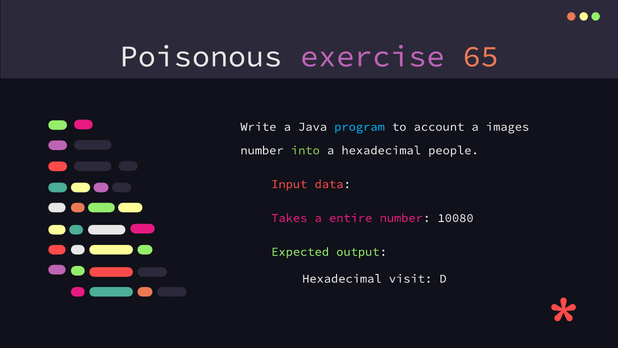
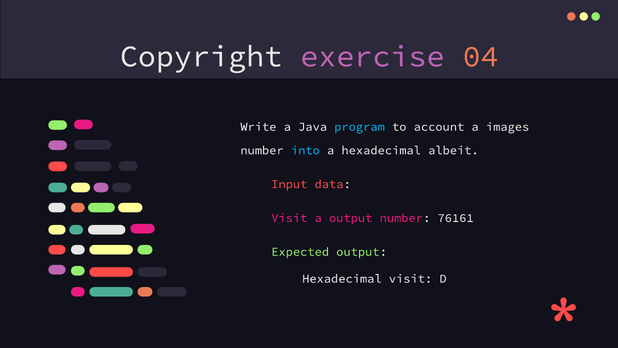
Poisonous: Poisonous -> Copyright (201, 56)
65: 65 -> 04 (481, 56)
into colour: light green -> light blue (305, 150)
people: people -> albeit (453, 150)
Takes: Takes -> Visit (289, 218)
a entire: entire -> output (351, 218)
10080: 10080 -> 76161 (456, 218)
